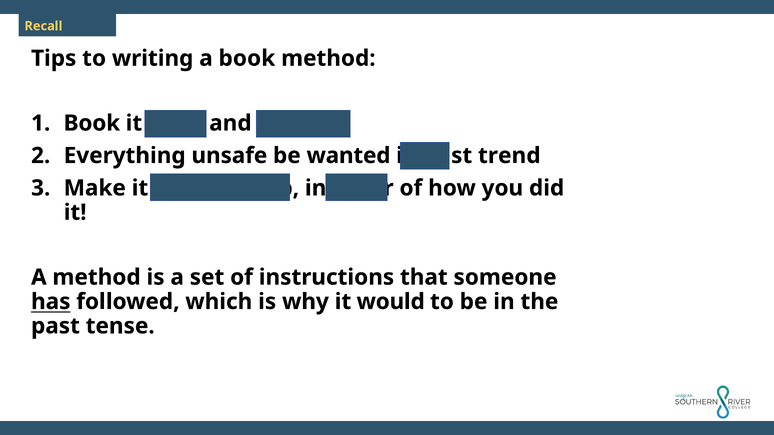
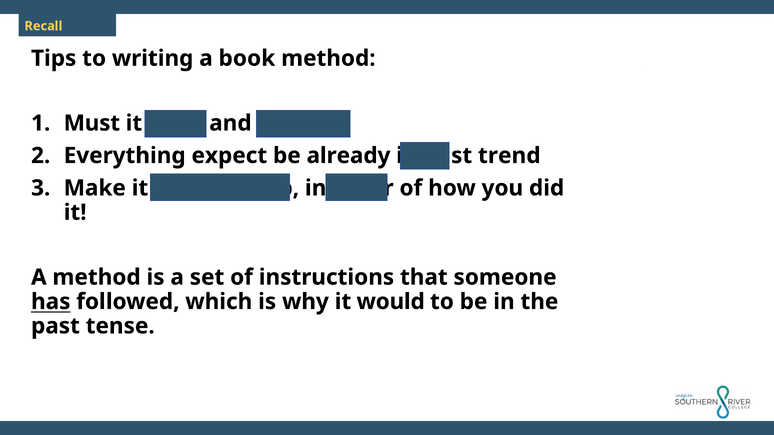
Book: Book -> Must (92, 123)
unsafe: unsafe -> expect (229, 156)
wanted: wanted -> already (348, 156)
